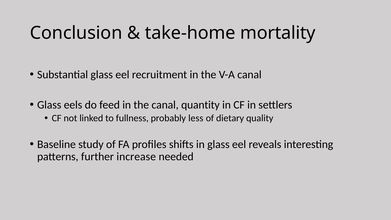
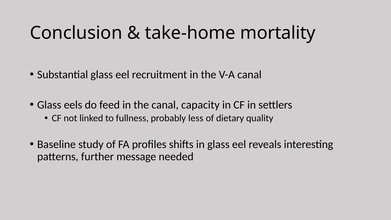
quantity: quantity -> capacity (200, 105)
increase: increase -> message (136, 157)
